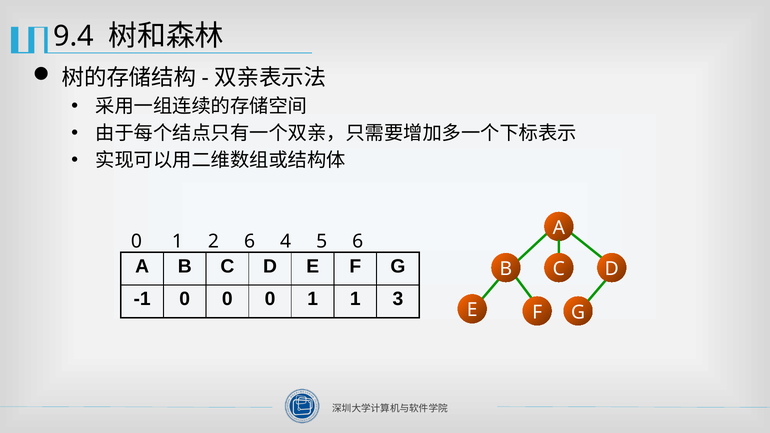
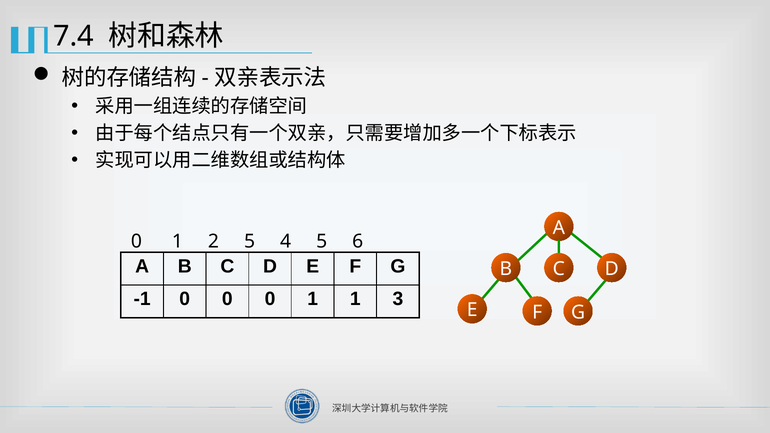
9.4: 9.4 -> 7.4 (74, 36)
2 6: 6 -> 5 (250, 241)
